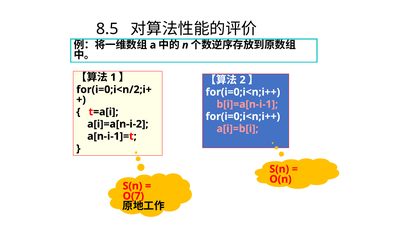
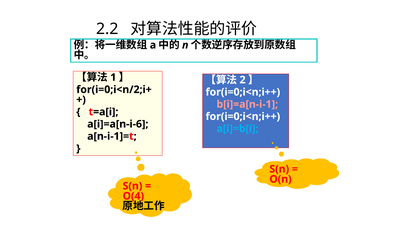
8.5: 8.5 -> 2.2 (107, 29)
a[i]=a[n-i-2: a[i]=a[n-i-2 -> a[i]=a[n-i-6 (118, 124)
a[i]=b[i colour: pink -> light blue (238, 129)
O(7: O(7 -> O(4 (133, 196)
